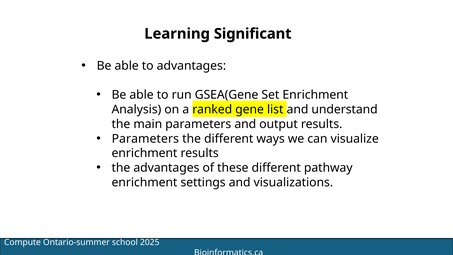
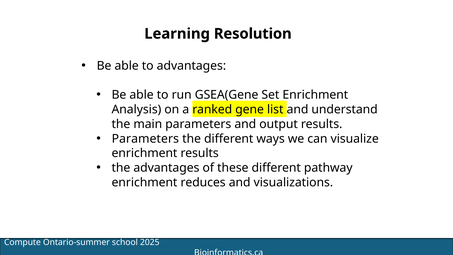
Significant: Significant -> Resolution (253, 34)
settings: settings -> reduces (203, 182)
